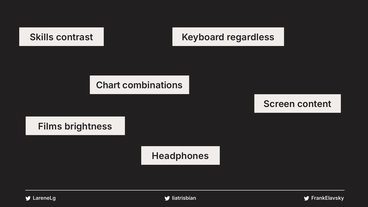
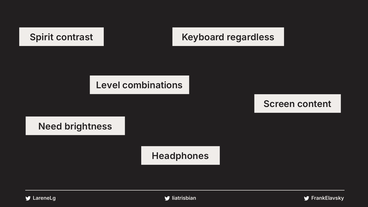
Skills: Skills -> Spirit (42, 37)
Chart: Chart -> Level (108, 85)
Films: Films -> Need (50, 126)
